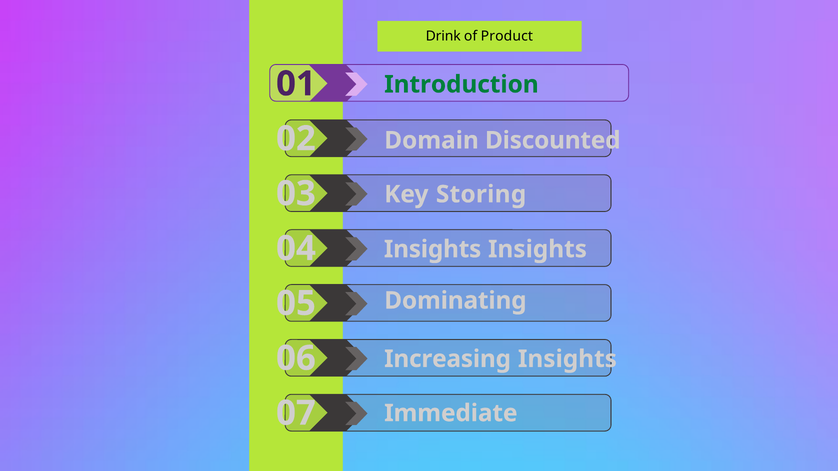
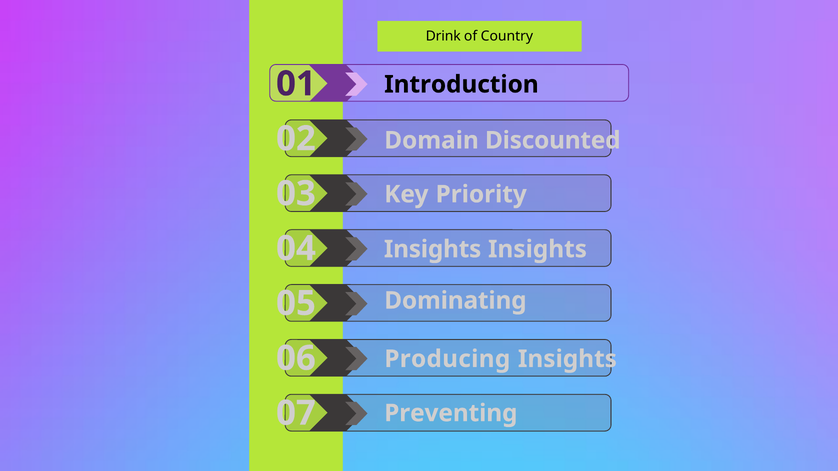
Product: Product -> Country (507, 36)
Introduction colour: green -> black (461, 85)
Storing: Storing -> Priority (481, 194)
Increasing: Increasing -> Producing (447, 359)
Immediate: Immediate -> Preventing (451, 413)
